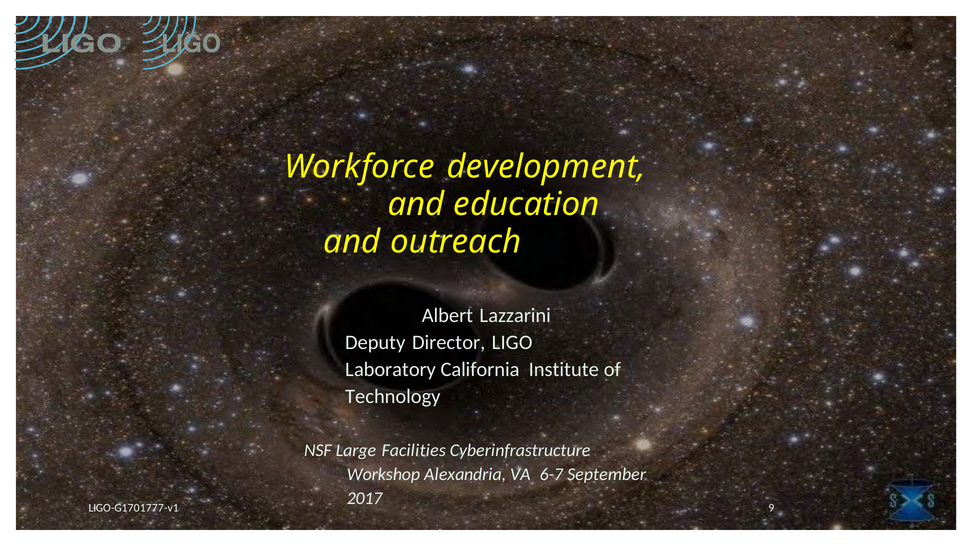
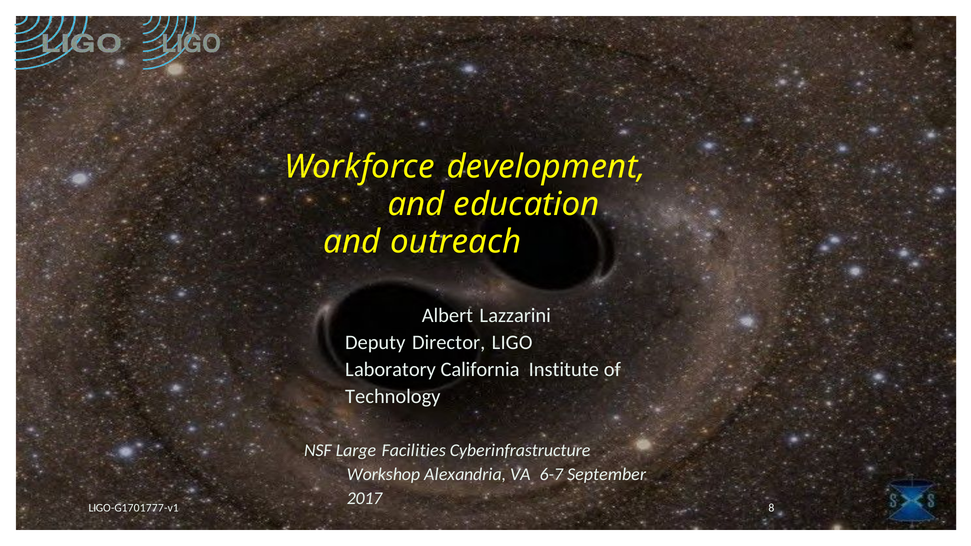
9: 9 -> 8 (771, 508)
